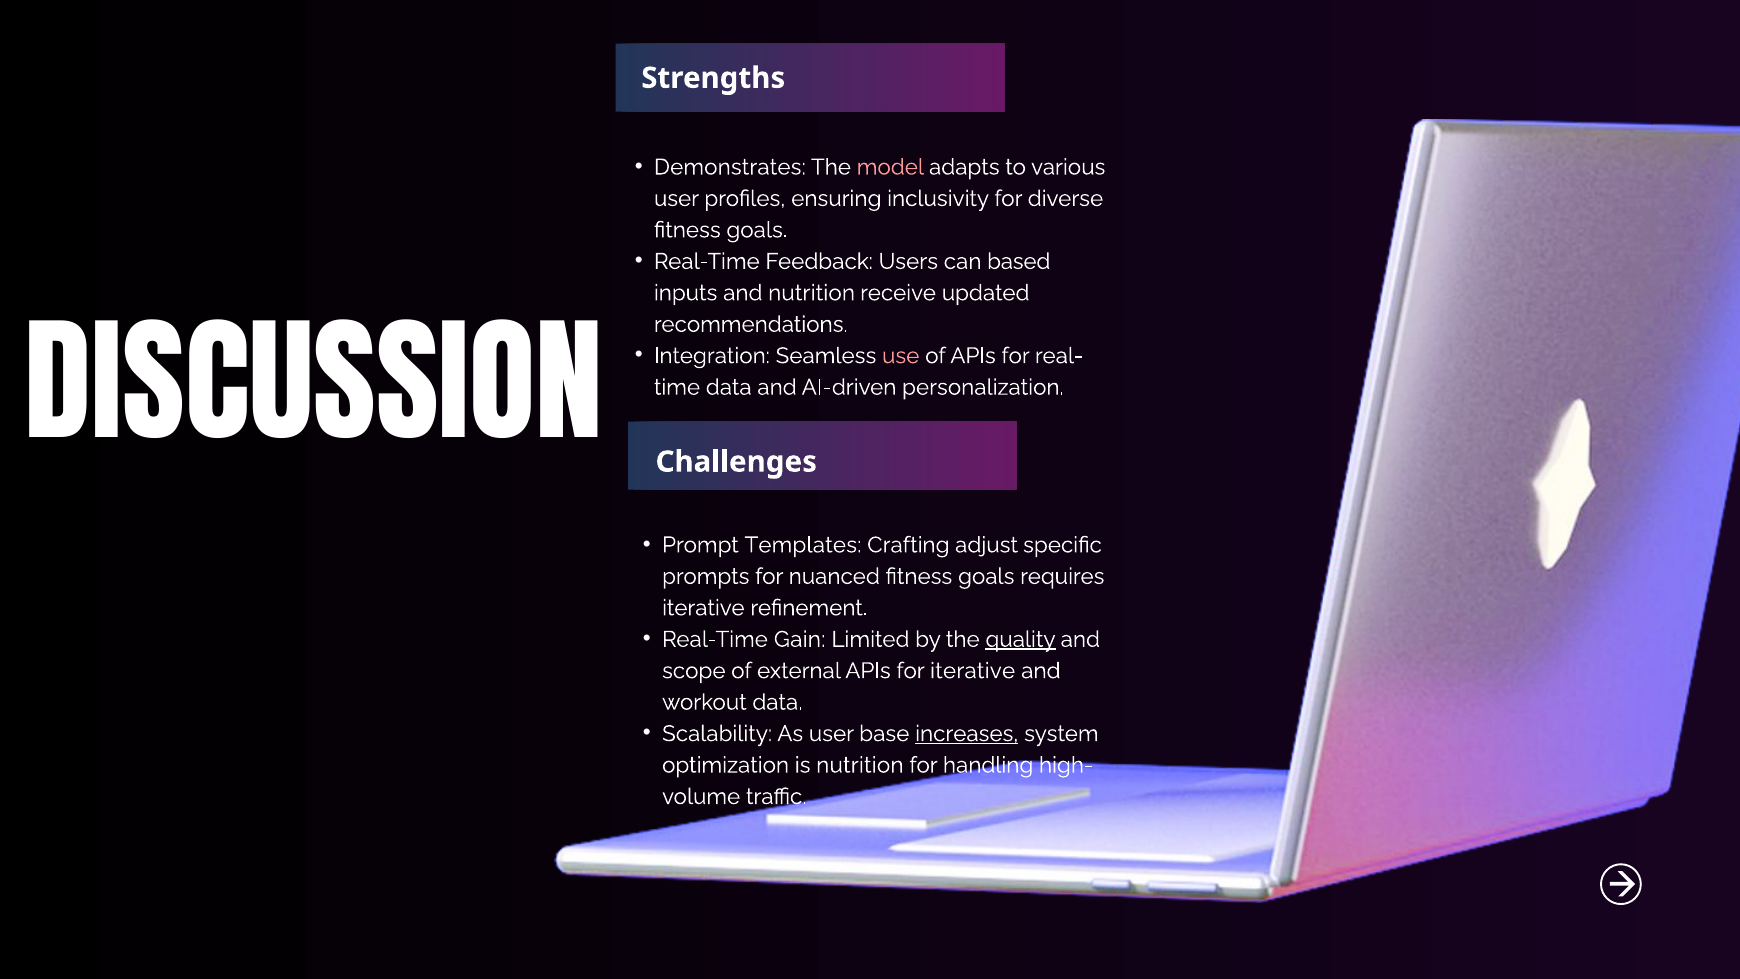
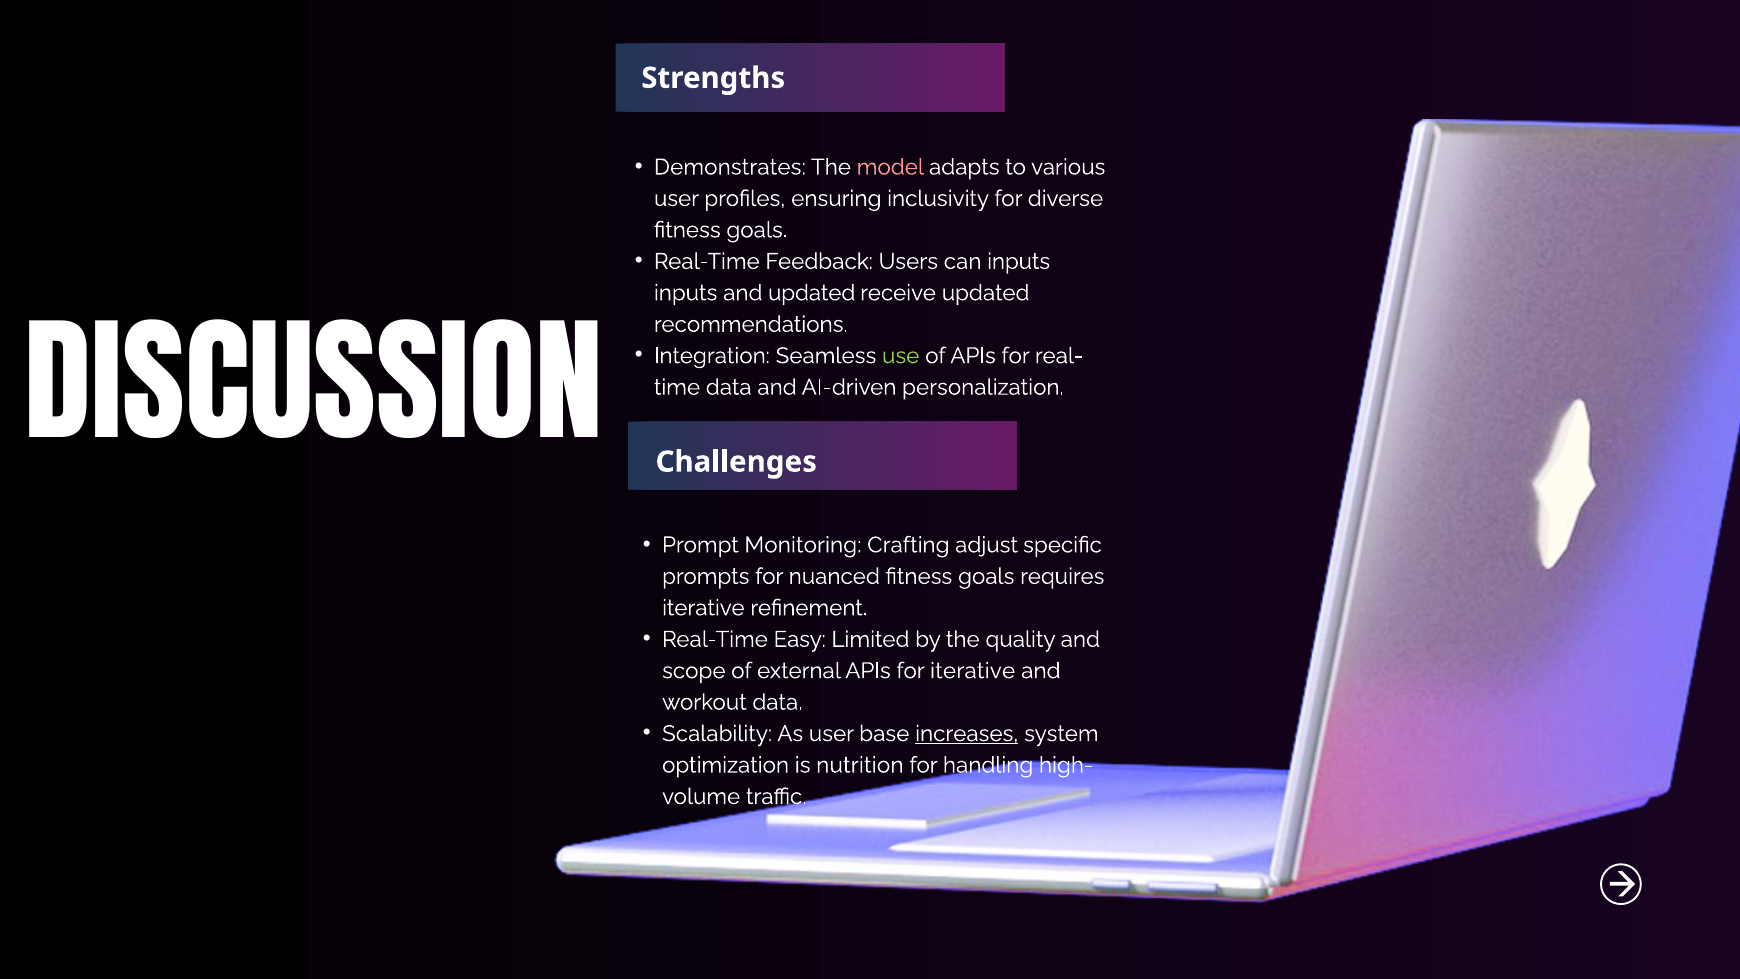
can based: based -> inputs (1019, 261)
and nutrition: nutrition -> updated (812, 293)
use colour: pink -> light green (901, 356)
Templates: Templates -> Monitoring (803, 545)
Gain: Gain -> Easy (800, 639)
quality underline: present -> none (1021, 639)
